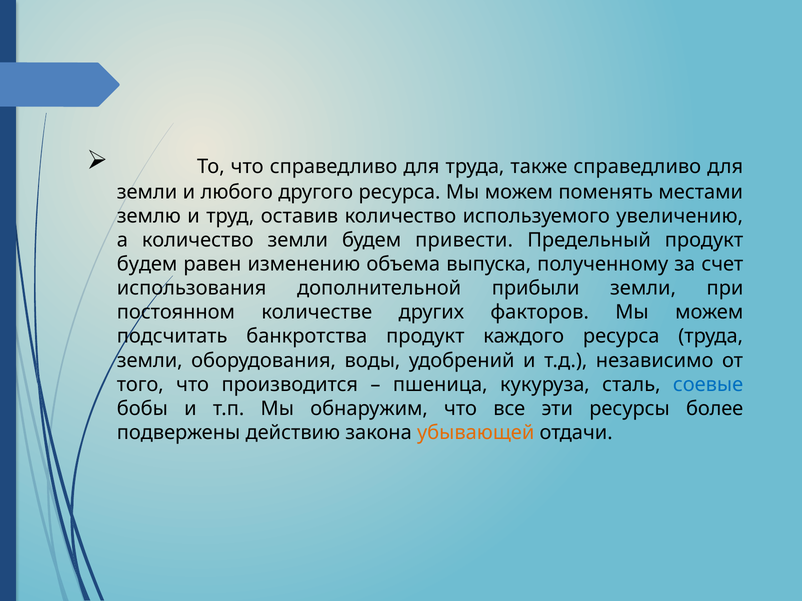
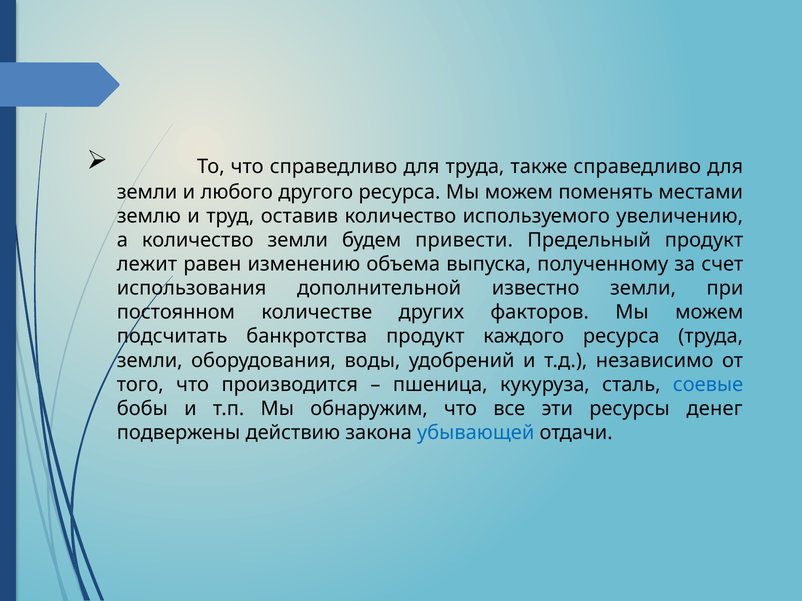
будем: будем -> лежит (147, 264)
прибыли: прибыли -> известно (536, 289)
более: более -> денег (714, 409)
убывающей colour: orange -> blue (476, 433)
